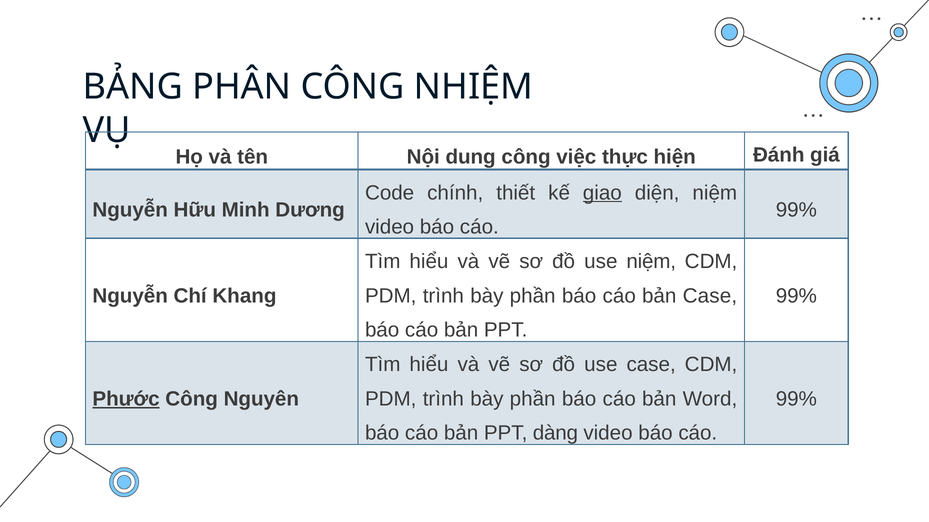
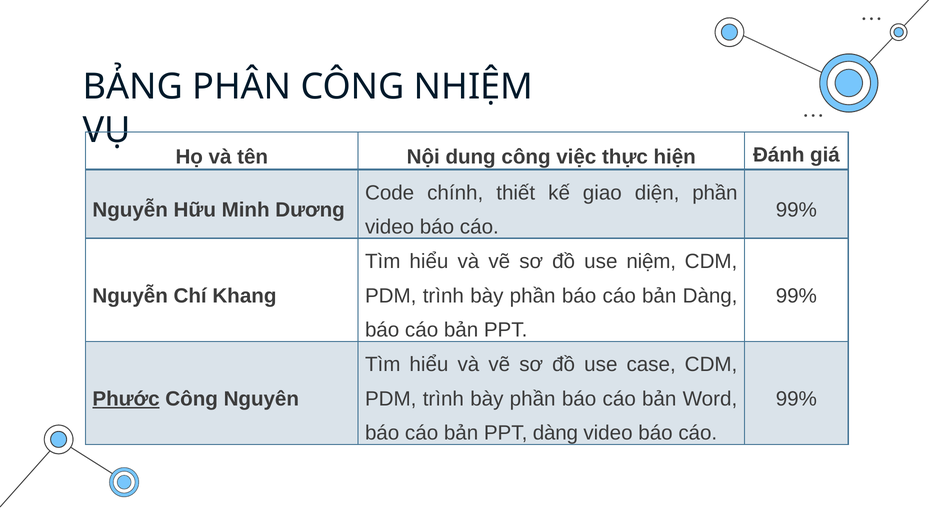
giao underline: present -> none (602, 193)
diện niệm: niệm -> phần (715, 193)
bản Case: Case -> Dàng (710, 296)
